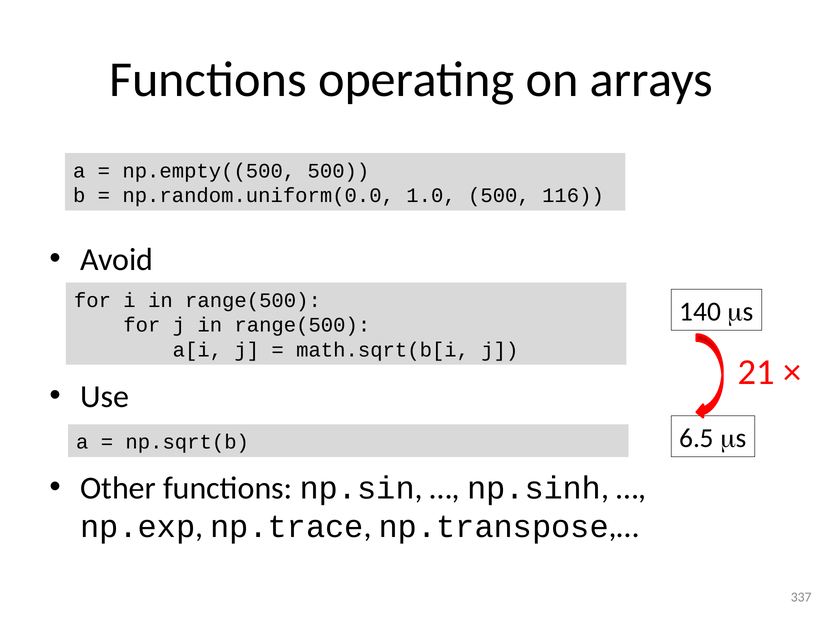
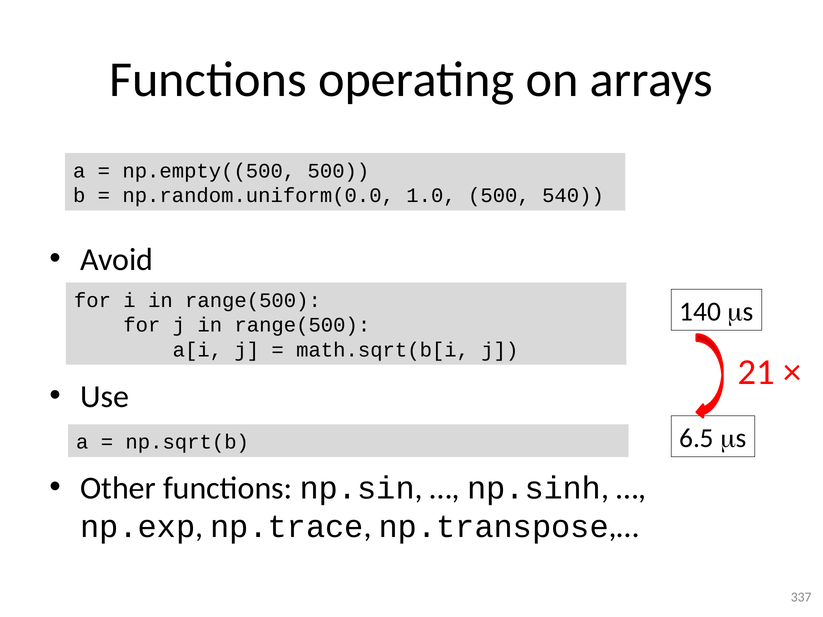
116: 116 -> 540 (573, 196)
